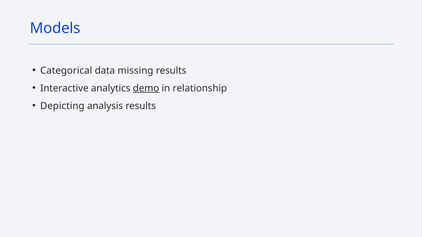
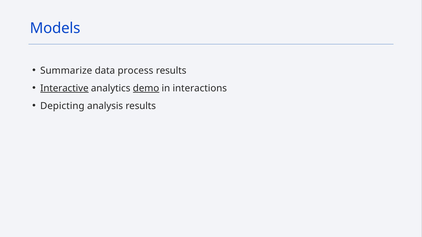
Categorical: Categorical -> Summarize (66, 71)
missing: missing -> process (135, 71)
Interactive underline: none -> present (64, 88)
relationship: relationship -> interactions (200, 88)
